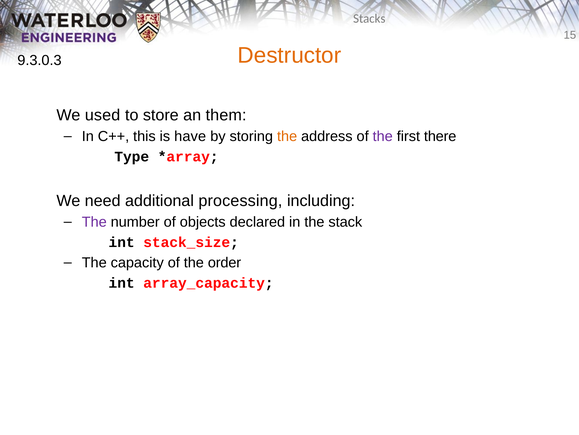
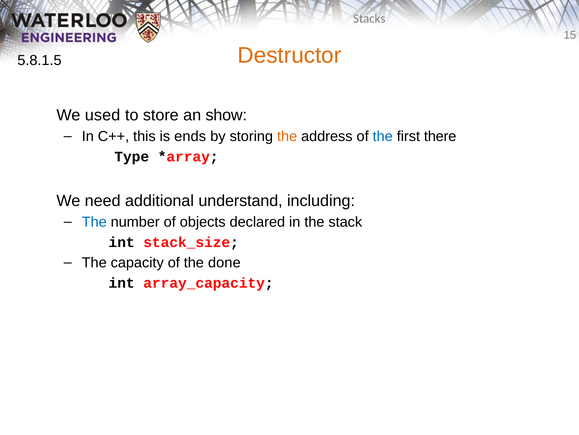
9.3.0.3: 9.3.0.3 -> 5.8.1.5 (39, 60)
them: them -> show (226, 115)
have: have -> ends (190, 136)
the colour: purple -> blue (383, 136)
processing: processing -> understand (241, 201)
The colour: purple -> blue (94, 222)
order: order -> done (224, 262)
